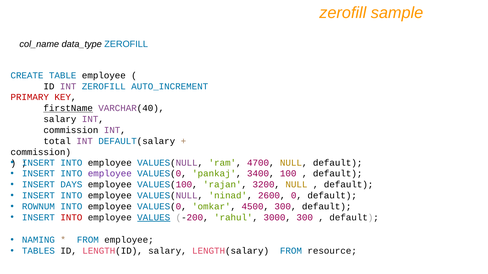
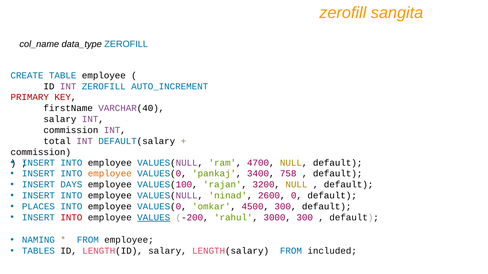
sample: sample -> sangita (397, 13)
firstName underline: present -> none (68, 108)
employee colour: purple -> orange (110, 174)
100: 100 -> 758 (288, 174)
ROWNUM: ROWNUM -> PLACES (38, 207)
resource: resource -> included (332, 251)
